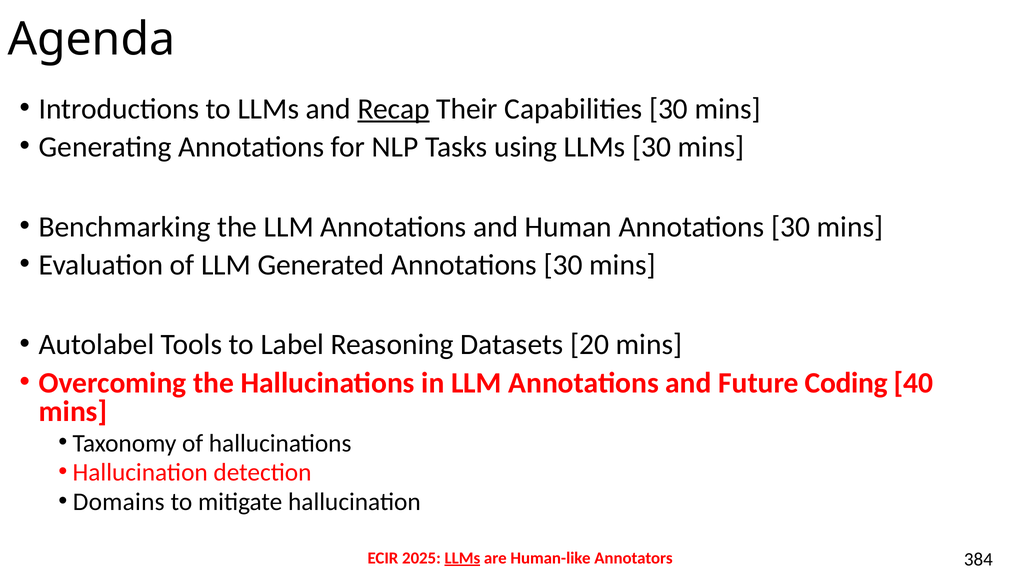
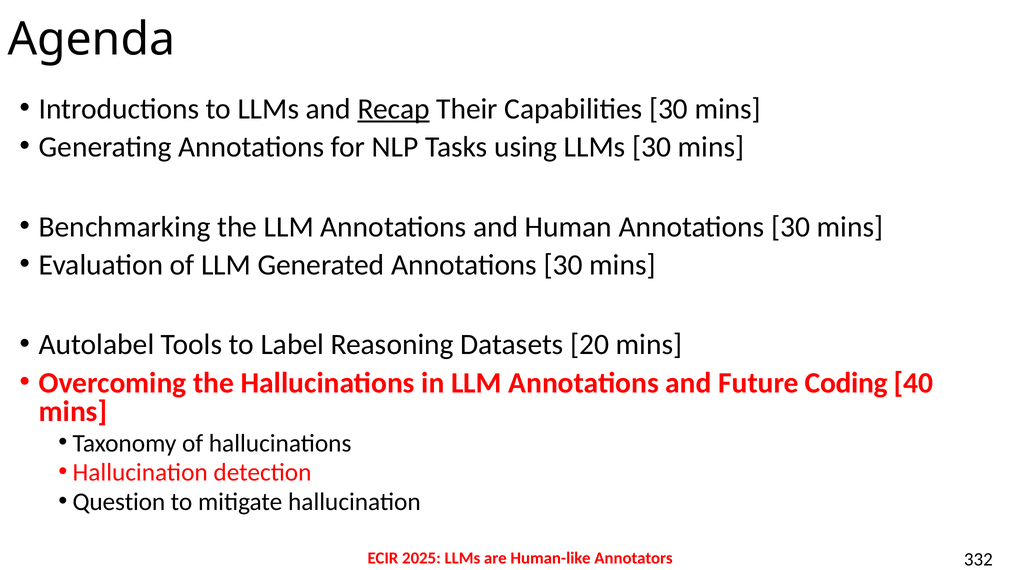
Domains: Domains -> Question (119, 502)
LLMs underline: present -> none (462, 558)
384: 384 -> 332 (978, 559)
